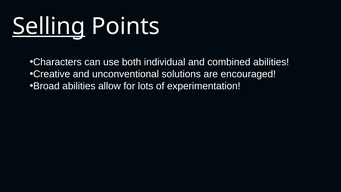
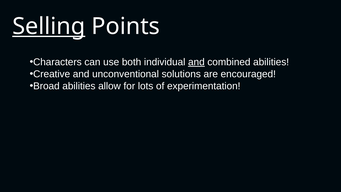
and underline: none -> present (196, 62)
